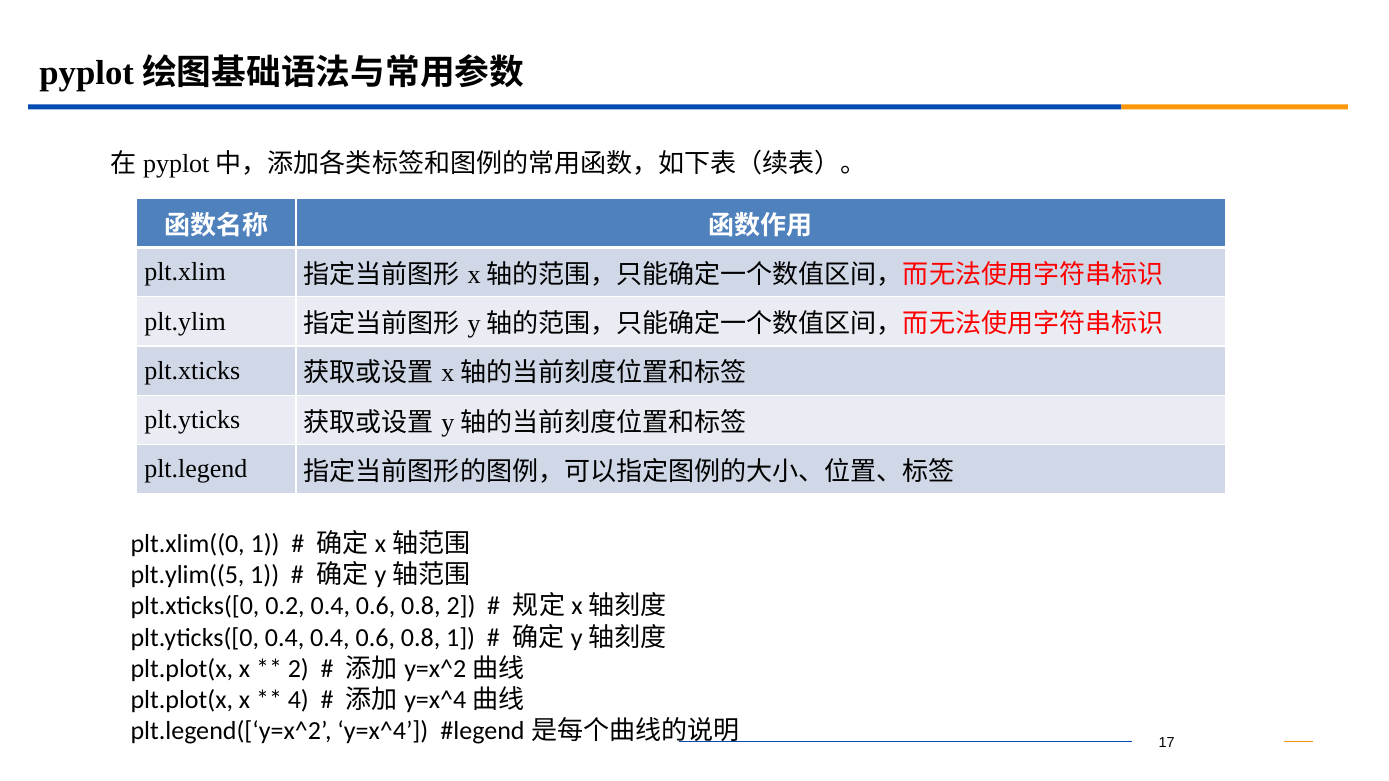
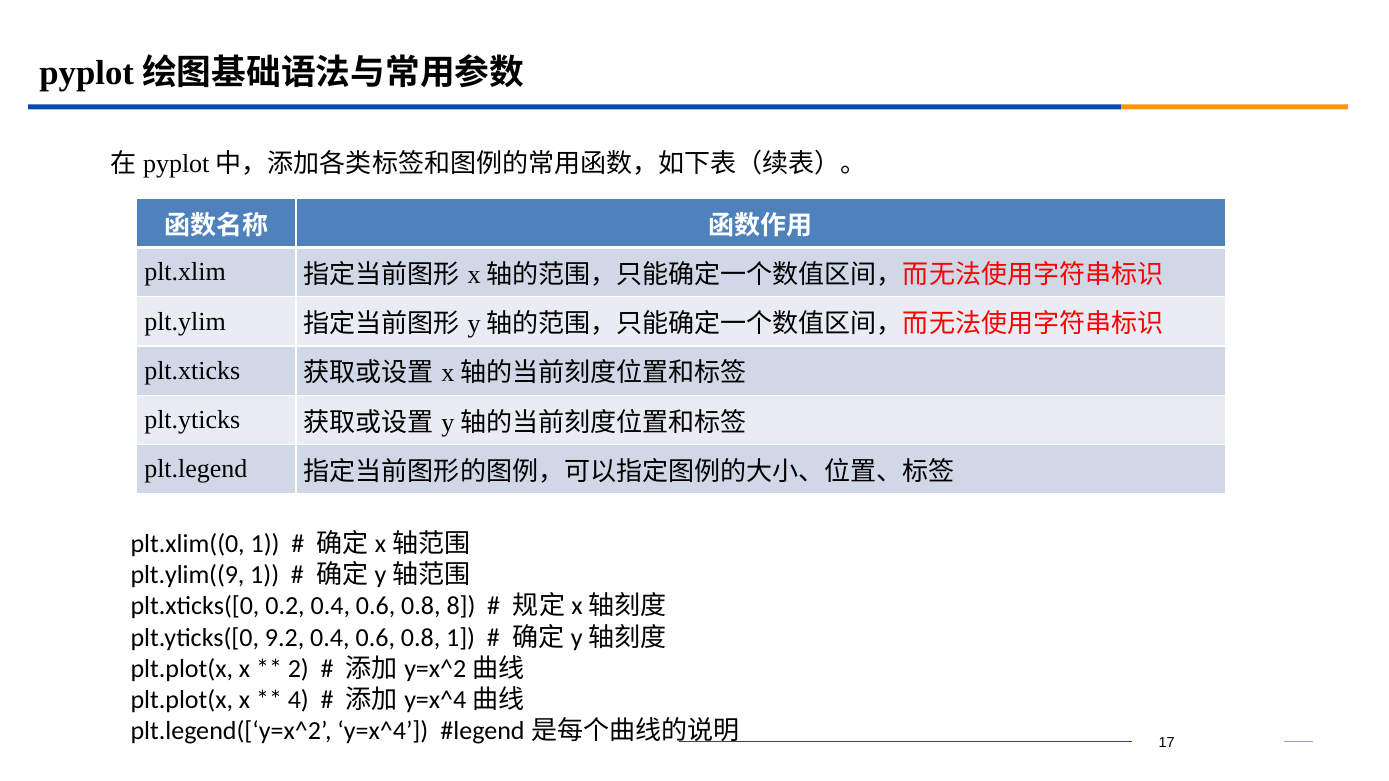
plt.ylim((5: plt.ylim((5 -> plt.ylim((9 (187, 575)
0.8 2: 2 -> 8 (461, 607)
plt.yticks([0 0.4: 0.4 -> 9.2 (285, 638)
